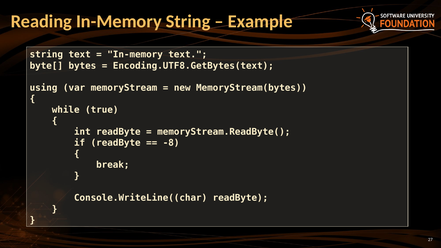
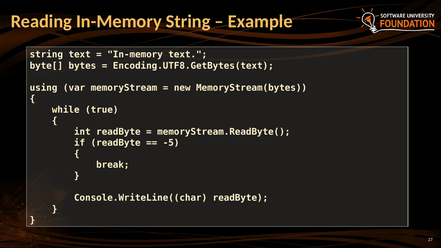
-8: -8 -> -5 (171, 143)
